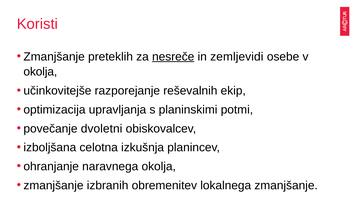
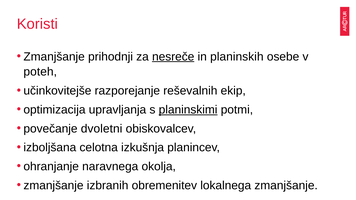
preteklih: preteklih -> prihodnji (111, 57)
zemljevidi: zemljevidi -> planinskih (237, 57)
okolja: okolja -> poteh (40, 72)
planinskimi underline: none -> present (188, 110)
